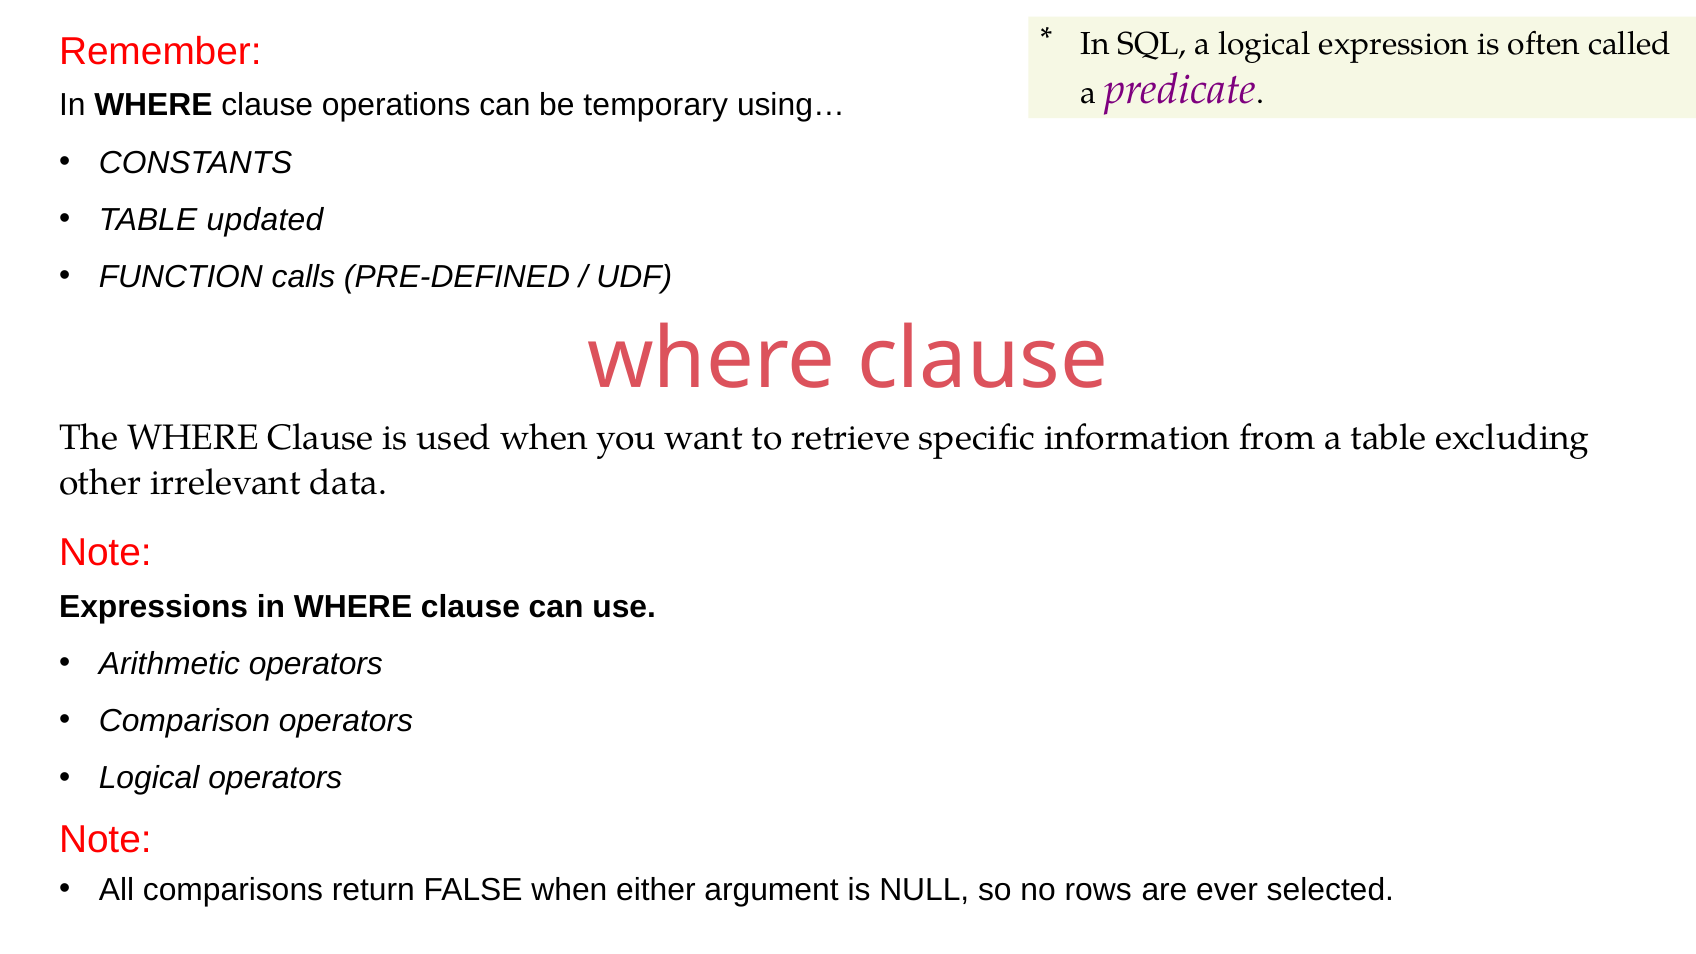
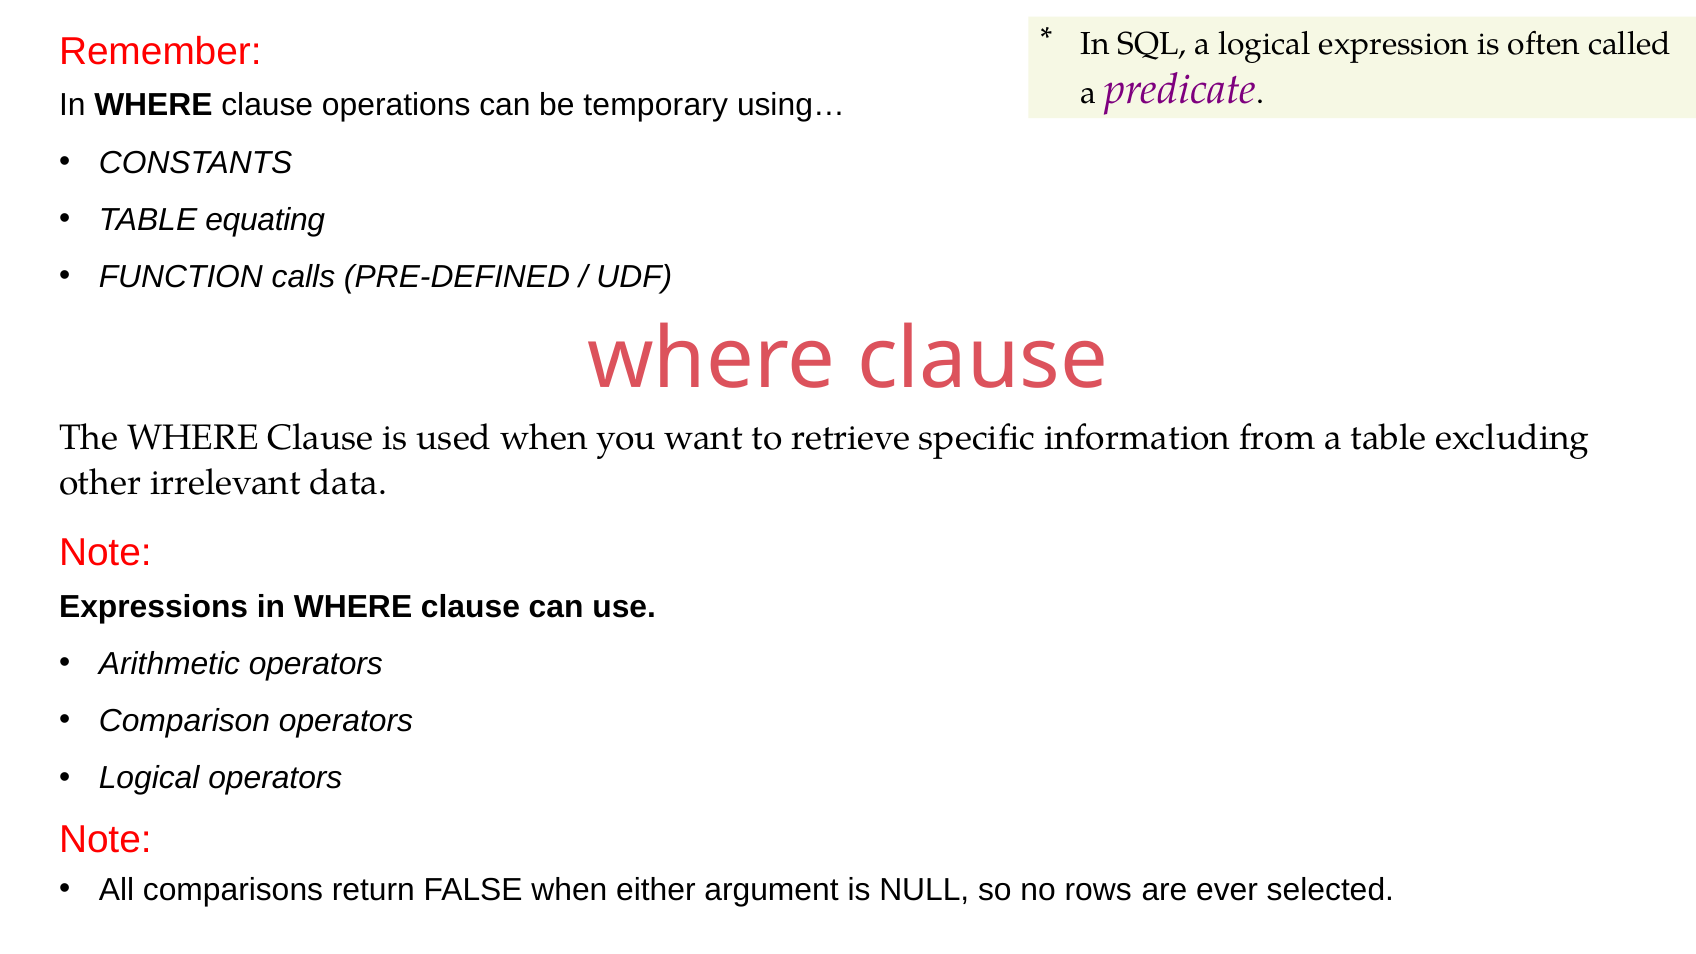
updated: updated -> equating (265, 220)
